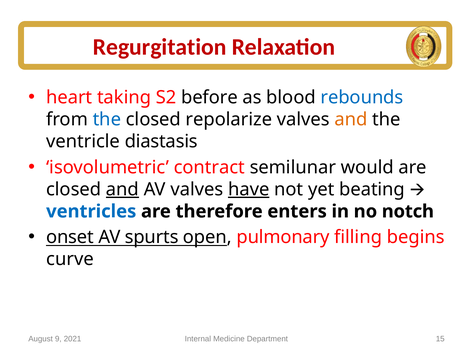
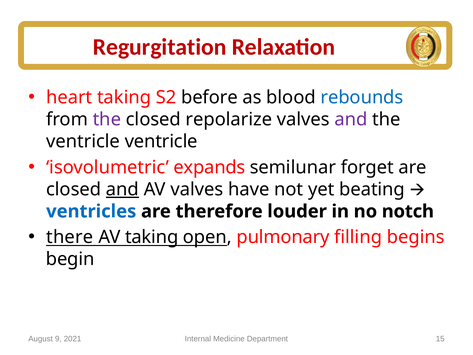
the colour: blue -> purple (107, 119)
and colour: orange -> purple (351, 119)
ventricle diastasis: diastasis -> ventricle (161, 141)
contract: contract -> expands (209, 167)
would: would -> forget (367, 167)
have underline: present -> none (249, 189)
enters: enters -> louder (297, 211)
onset: onset -> there (70, 237)
AV spurts: spurts -> taking (152, 237)
curve: curve -> begin (70, 259)
